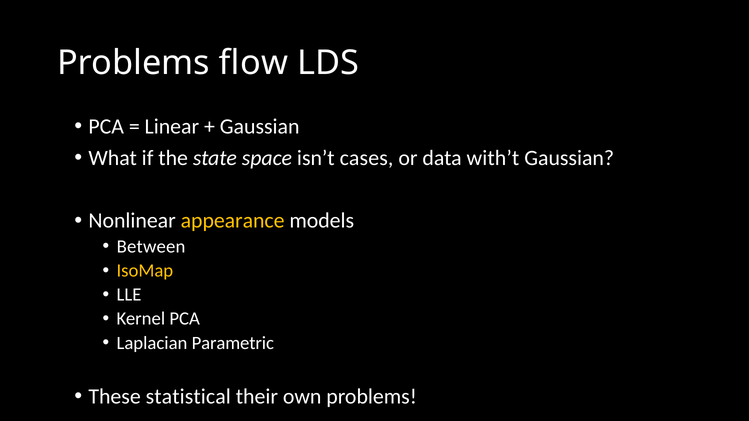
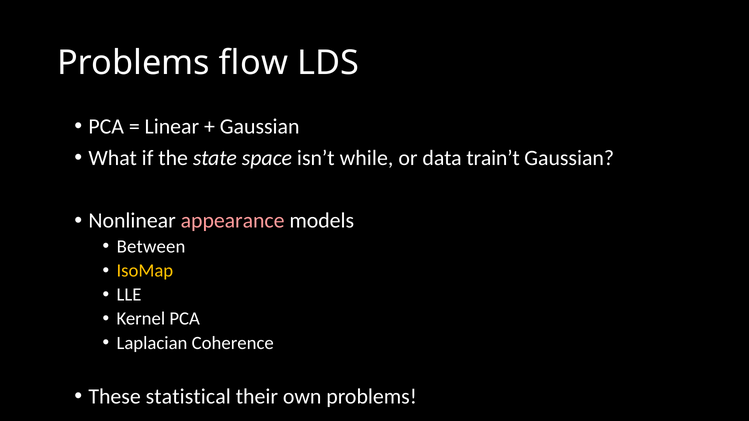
cases: cases -> while (367, 158)
with’t: with’t -> train’t (493, 158)
appearance colour: yellow -> pink (233, 221)
Parametric: Parametric -> Coherence (233, 343)
